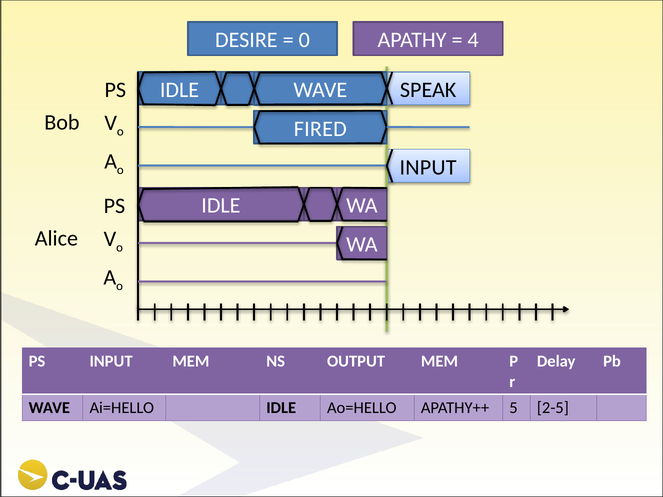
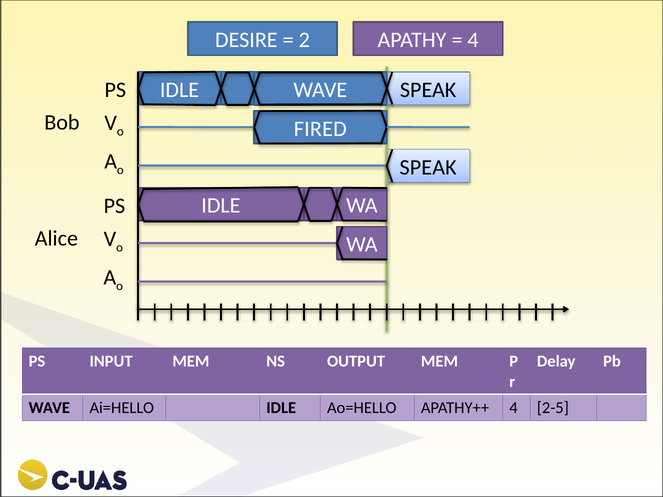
0: 0 -> 2 (304, 40)
INPUT: INPUT -> SPEAK (428, 167)
APATHY++ 5: 5 -> 4 (514, 408)
